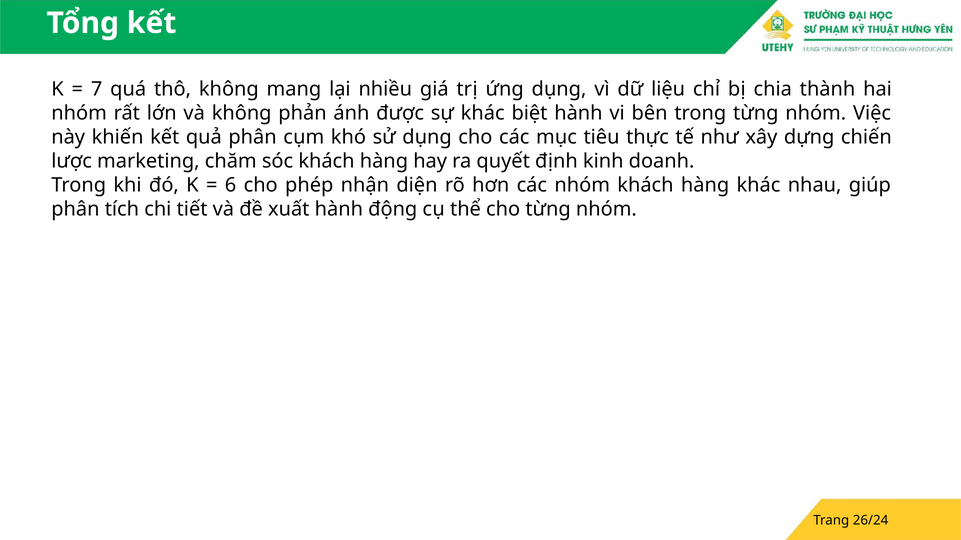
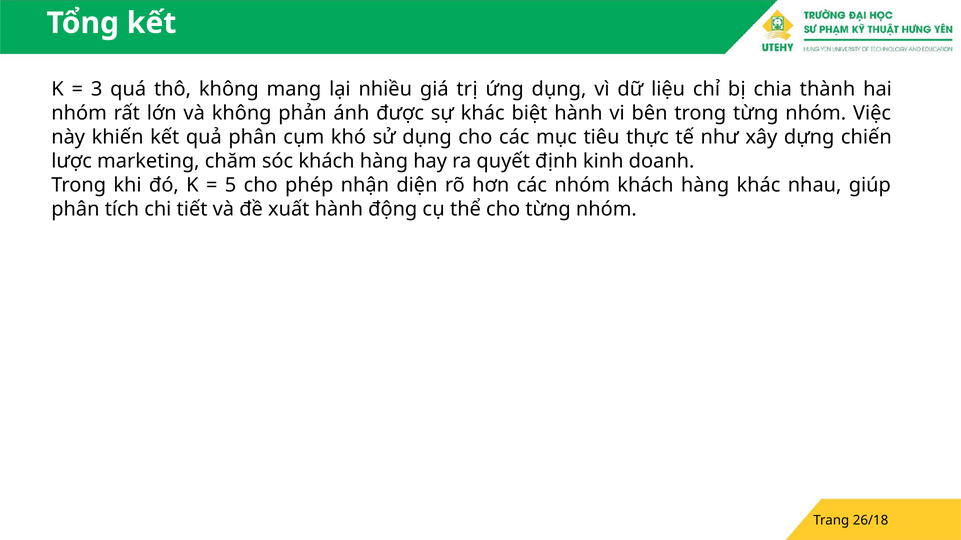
7: 7 -> 3 (97, 89)
6: 6 -> 5 (231, 186)
26/24: 26/24 -> 26/18 (871, 521)
